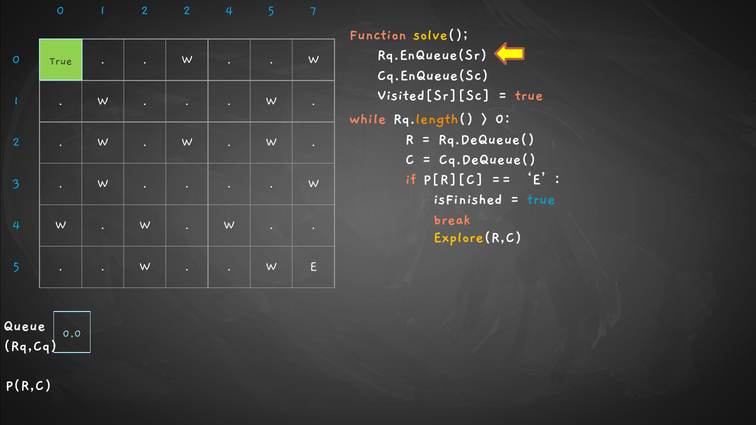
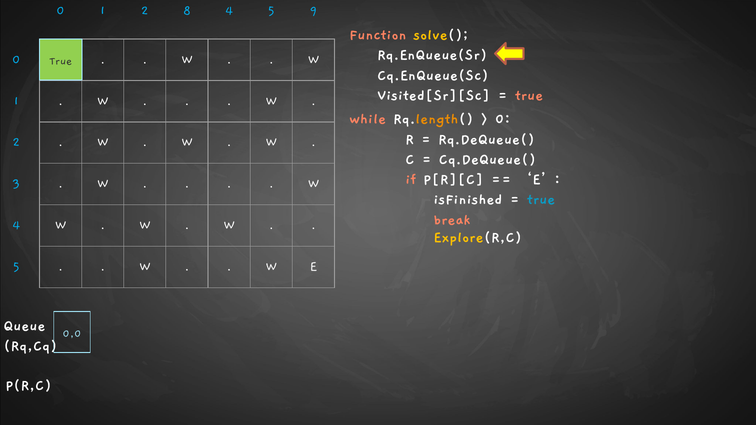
2 2: 2 -> 8 (187, 10)
7: 7 -> 9 (314, 10)
